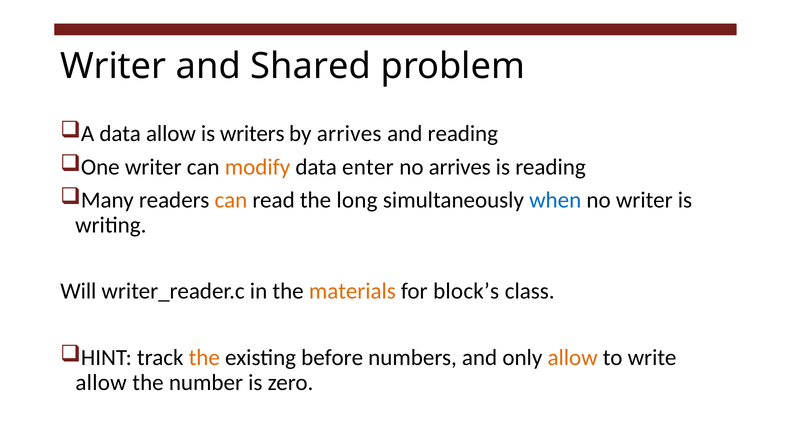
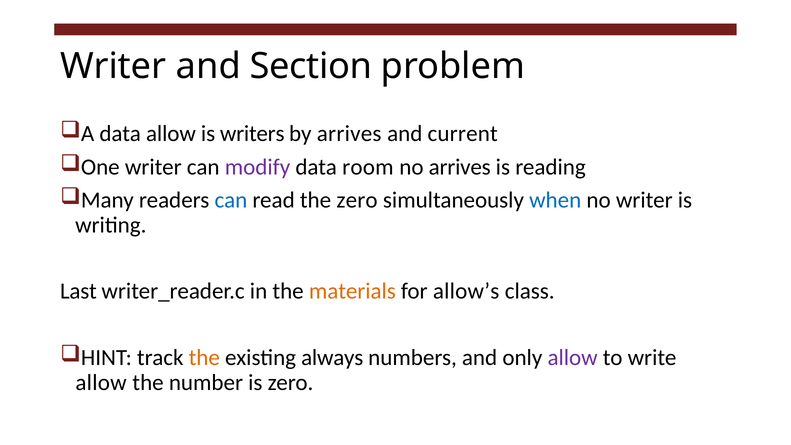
Shared: Shared -> Section (311, 66)
and reading: reading -> current (463, 134)
modify colour: orange -> purple (257, 167)
enter: enter -> room (368, 167)
can colour: orange -> blue (231, 200)
the long: long -> zero (357, 200)
Will: Will -> Last (78, 291)
block’s: block’s -> allow’s (466, 291)
before: before -> always (332, 358)
allow colour: orange -> purple (573, 358)
